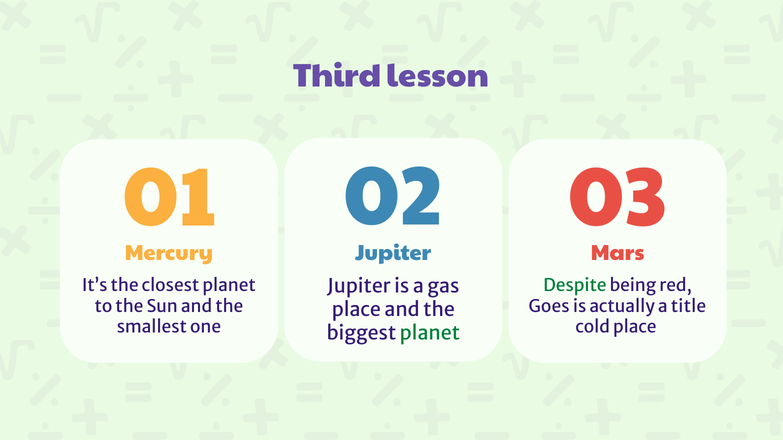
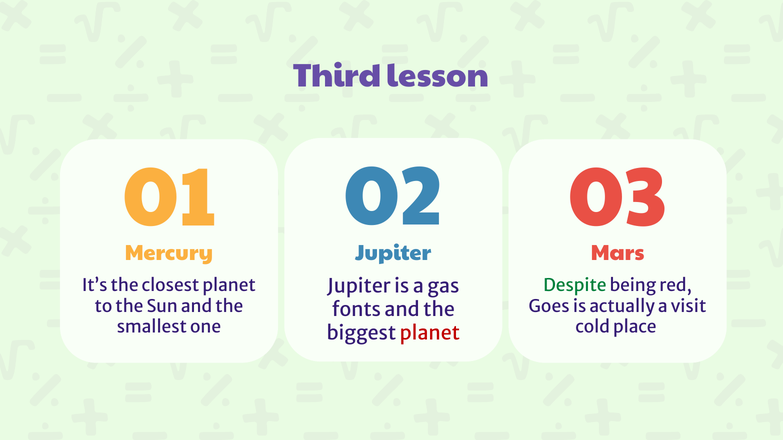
title: title -> visit (689, 307)
place: place -> fonts (356, 310)
planet colour: green -> red (430, 334)
